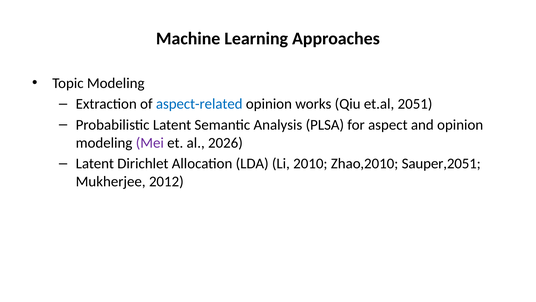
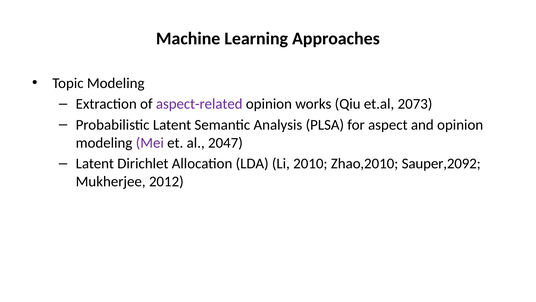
aspect-related colour: blue -> purple (199, 104)
2051: 2051 -> 2073 (415, 104)
2026: 2026 -> 2047 (225, 143)
Sauper,2051: Sauper,2051 -> Sauper,2092 (441, 163)
